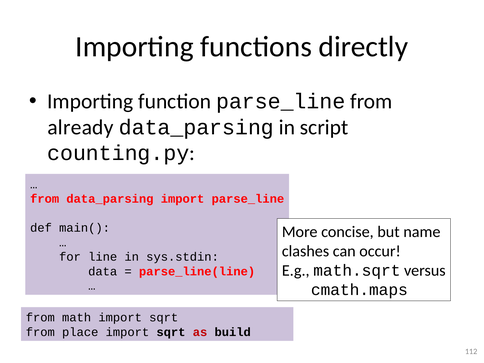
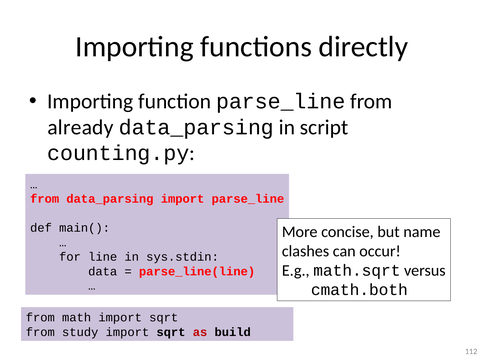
cmath.maps: cmath.maps -> cmath.both (359, 290)
place: place -> study (80, 332)
